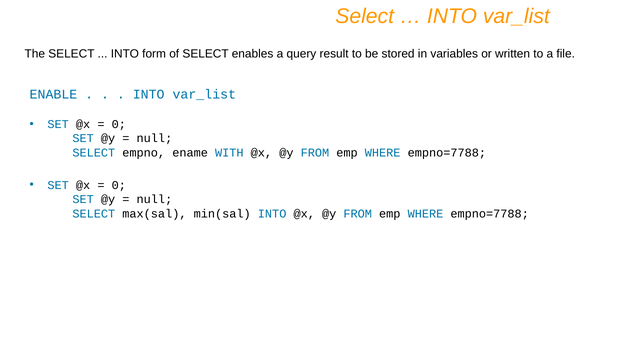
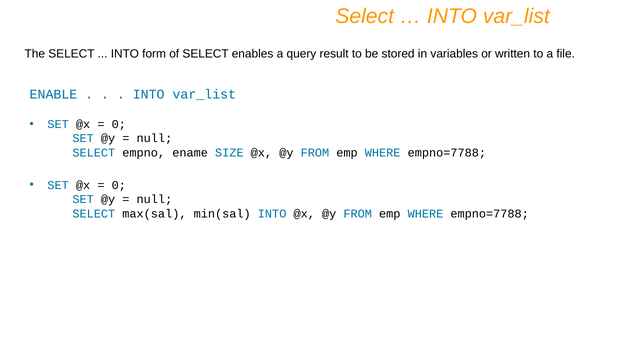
WITH: WITH -> SIZE (229, 153)
